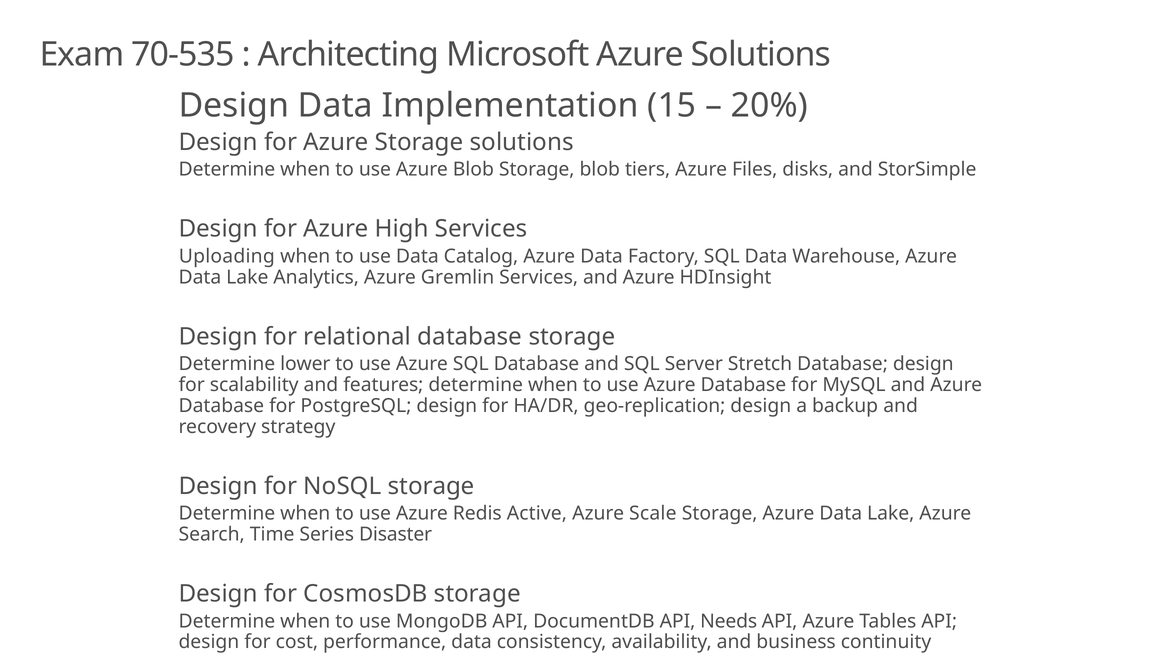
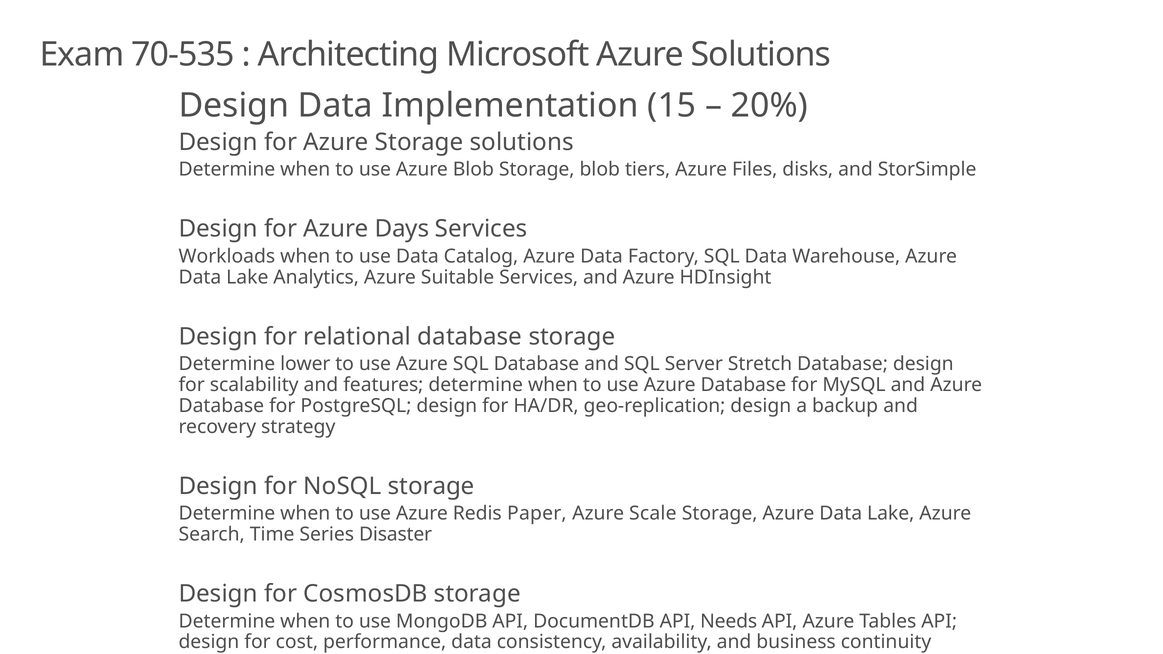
High: High -> Days (402, 229)
Uploading: Uploading -> Workloads (227, 256)
Gremlin: Gremlin -> Suitable (458, 277)
Active: Active -> Paper (537, 514)
